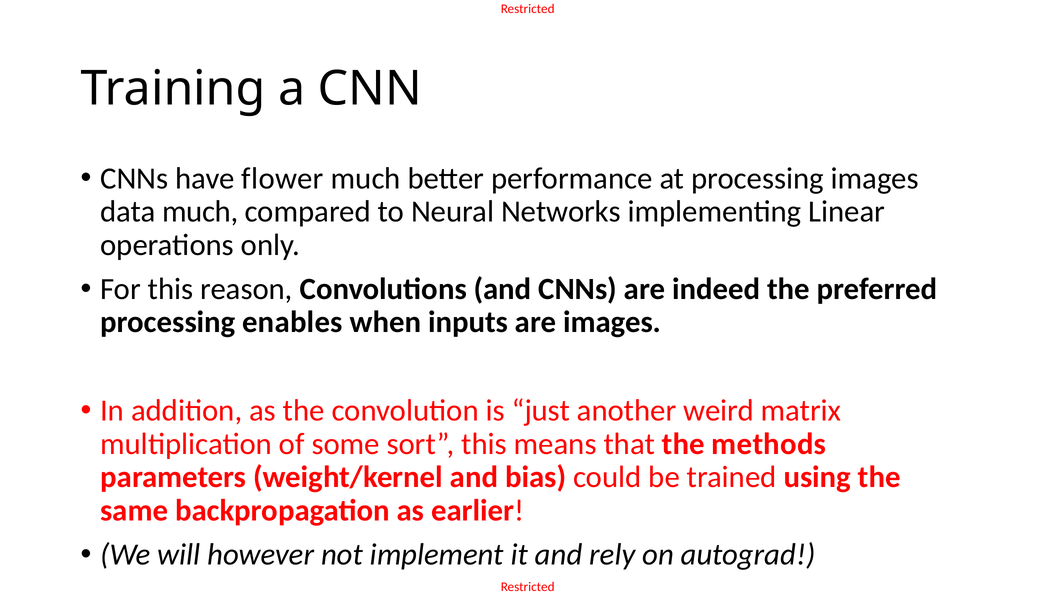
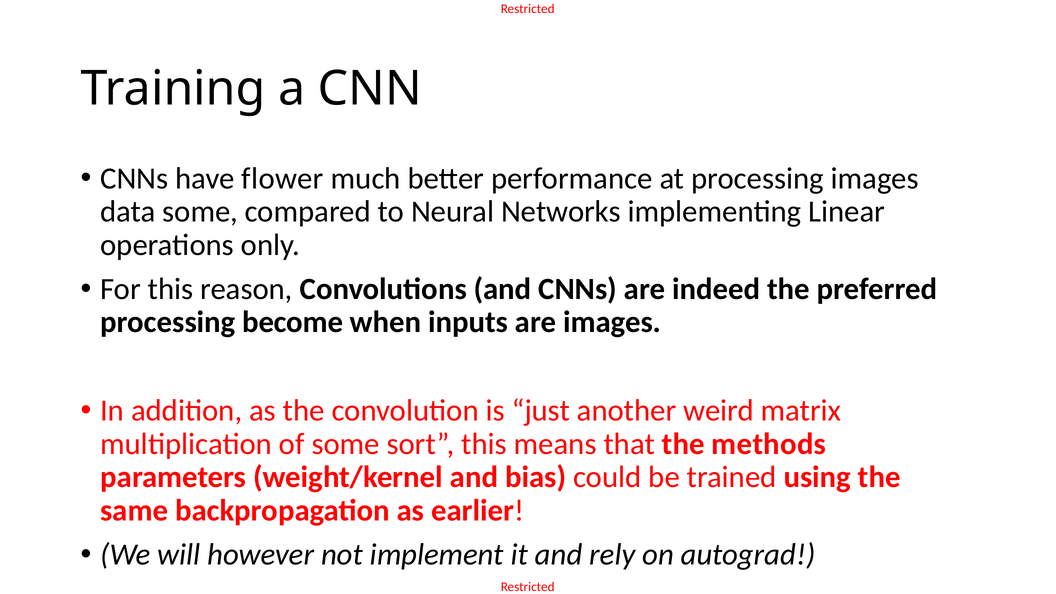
data much: much -> some (200, 212)
enables: enables -> become (293, 322)
